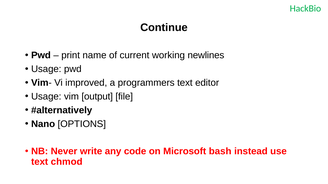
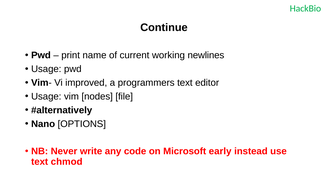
output: output -> nodes (97, 97)
bash: bash -> early (220, 152)
